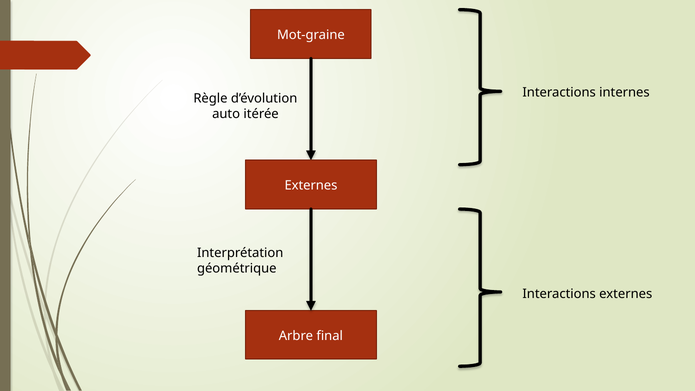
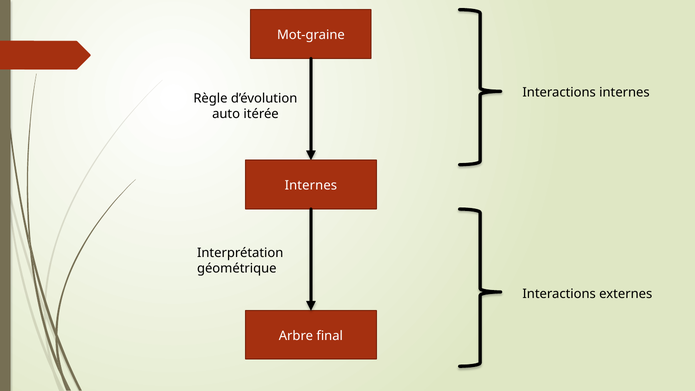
Externes: Externes -> Internes (311, 186)
